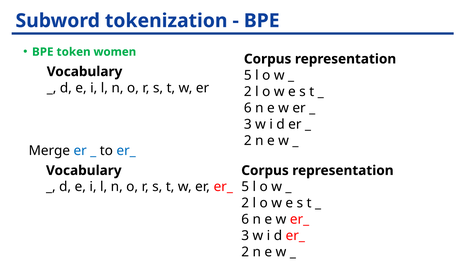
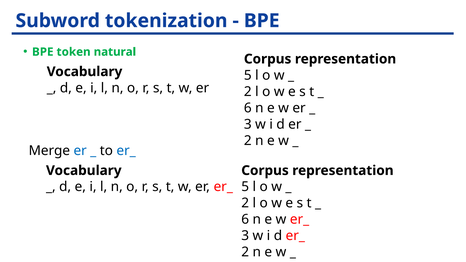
women: women -> natural (115, 52)
